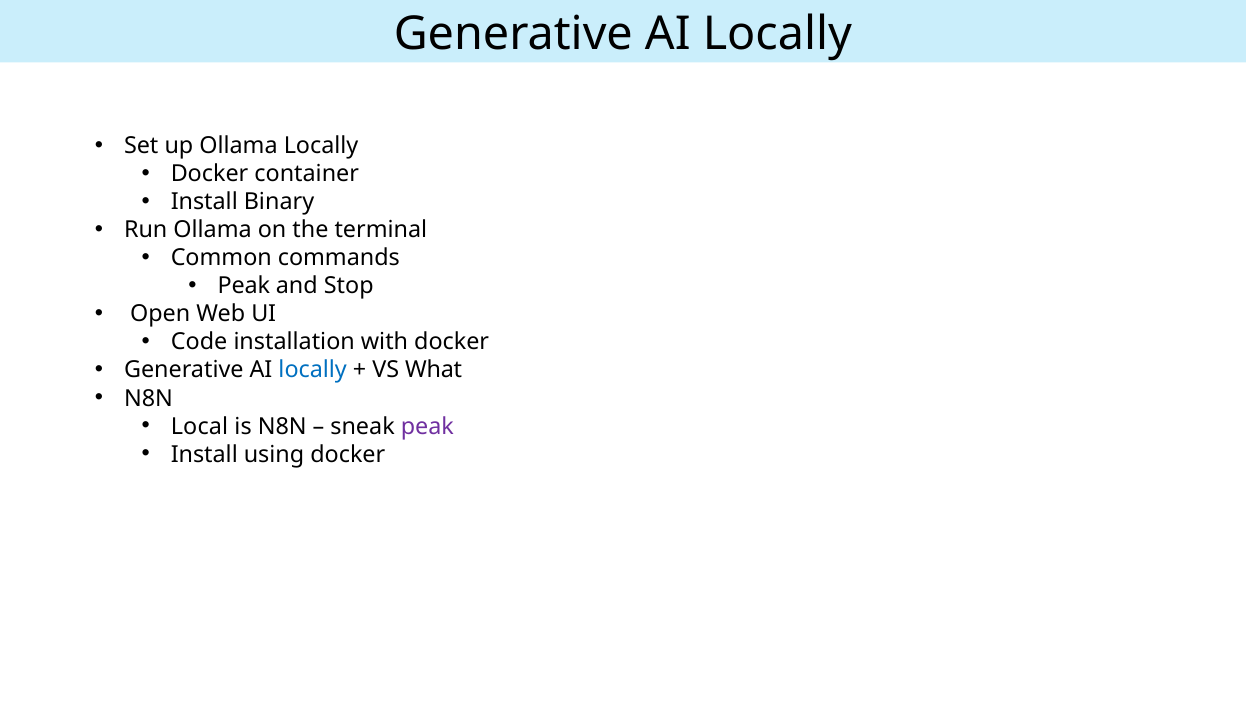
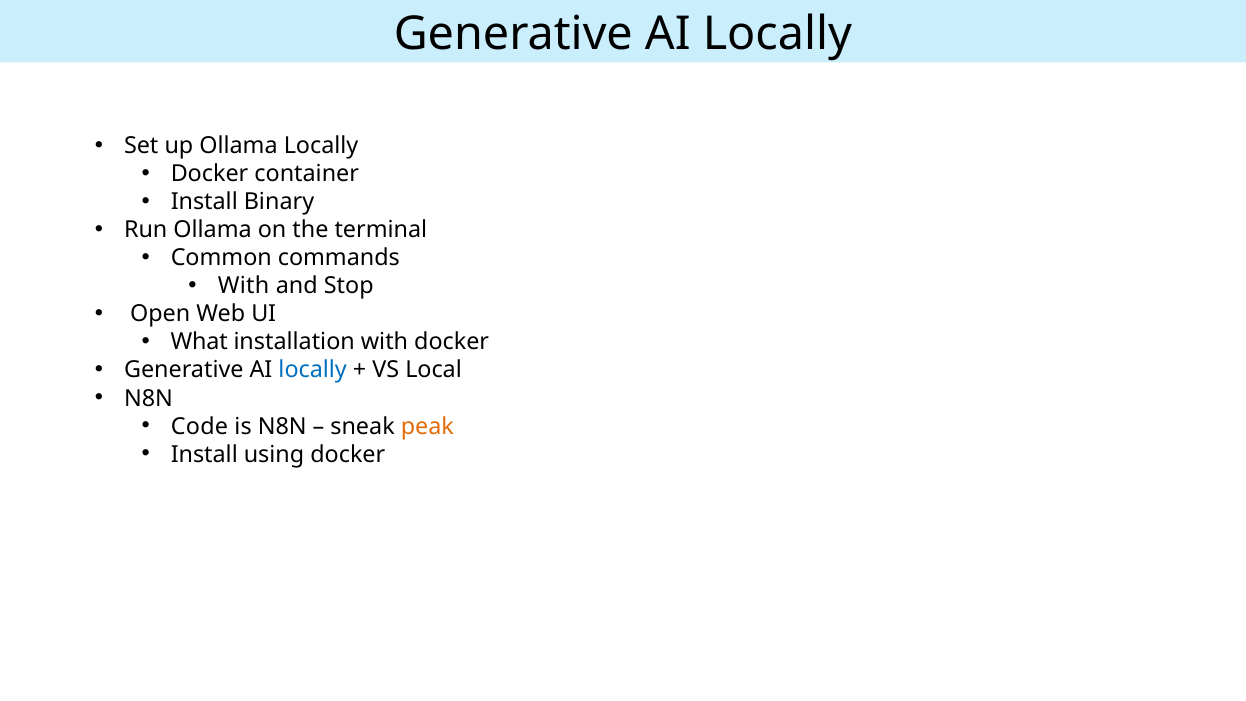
Peak: Peak -> With (244, 286)
Code: Code -> What (199, 342)
What: What -> Local (434, 370)
Local: Local -> Code (199, 426)
peak colour: purple -> orange (427, 426)
